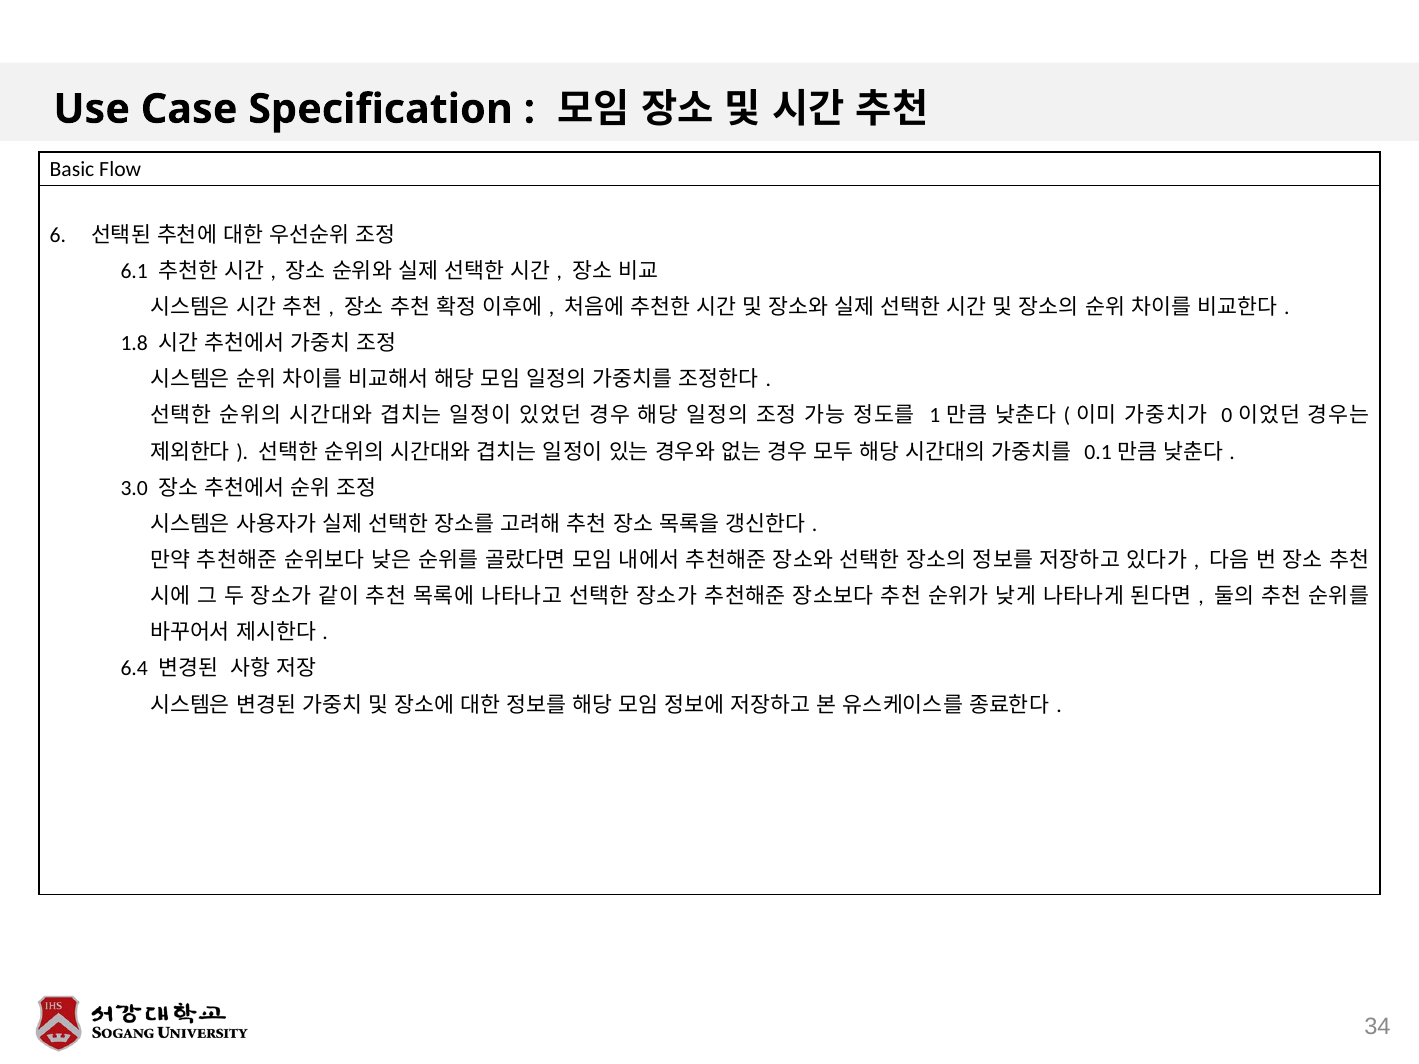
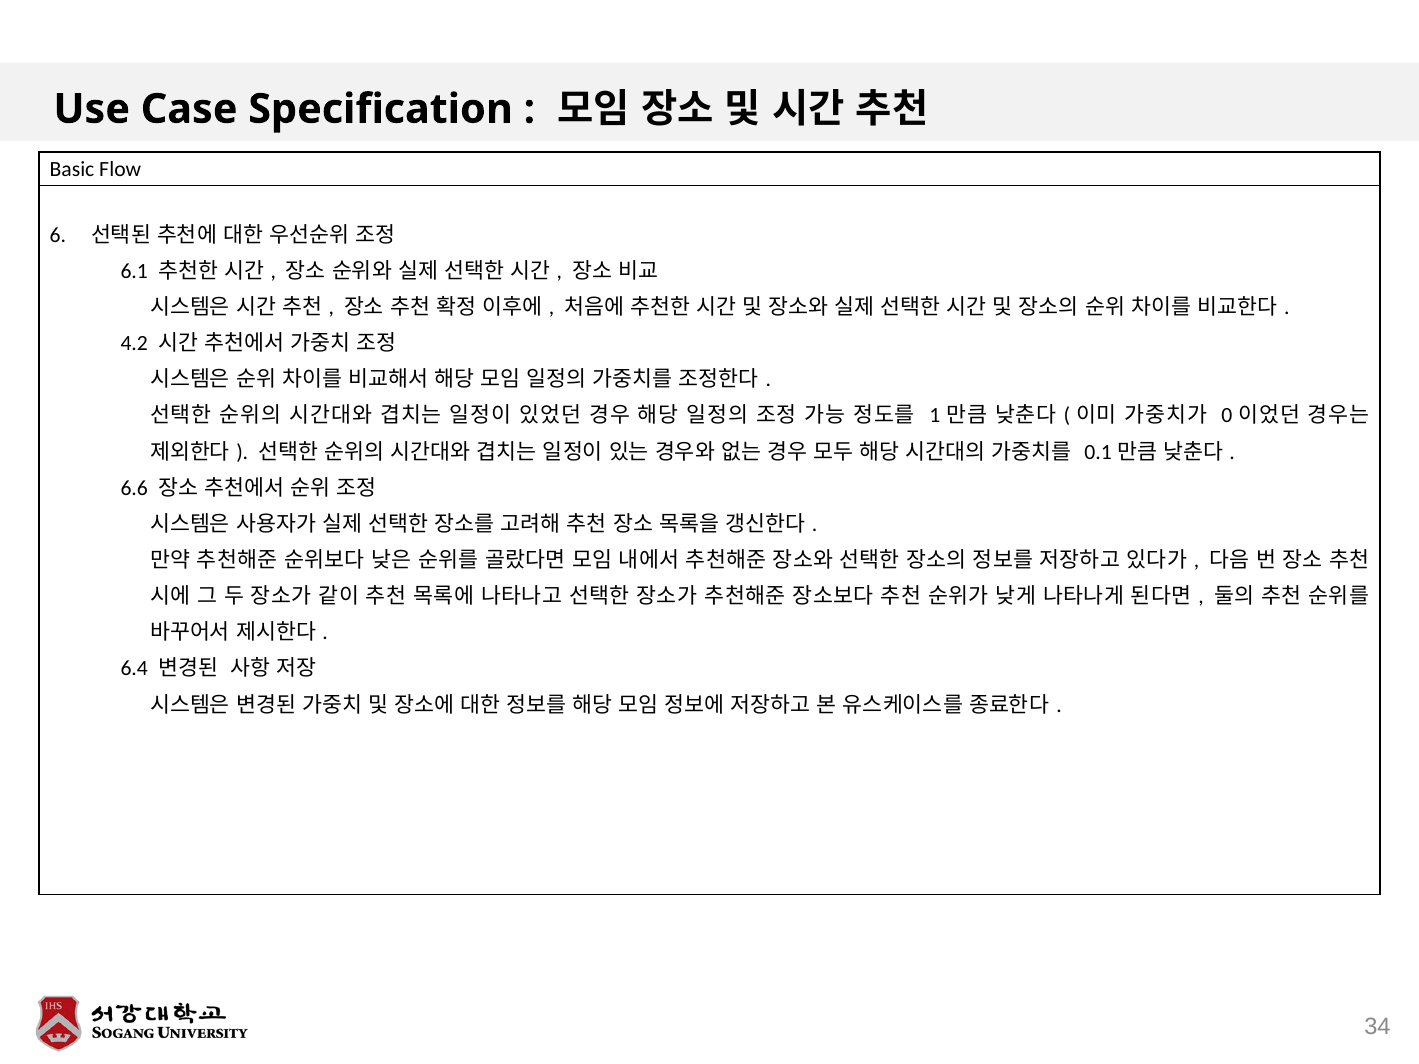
1.8: 1.8 -> 4.2 (134, 344)
3.0: 3.0 -> 6.6 (134, 488)
